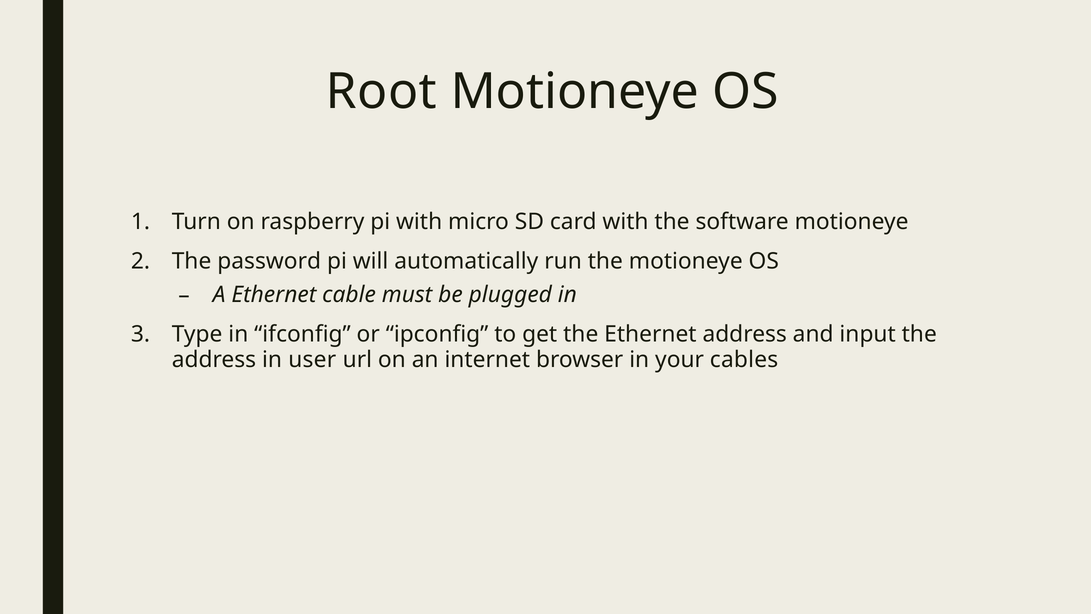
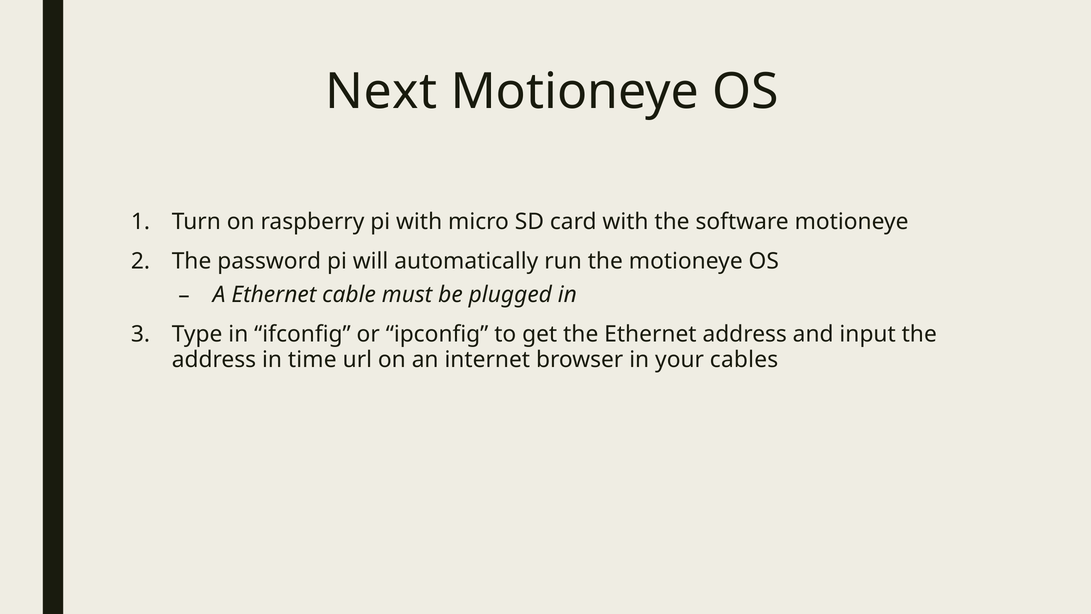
Root: Root -> Next (381, 92)
user: user -> time (312, 360)
